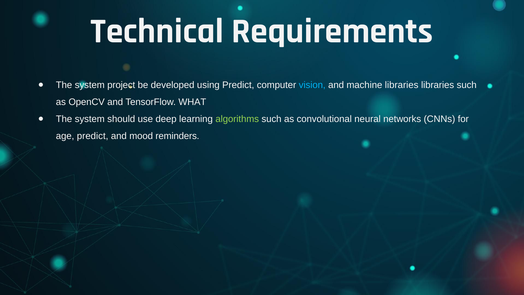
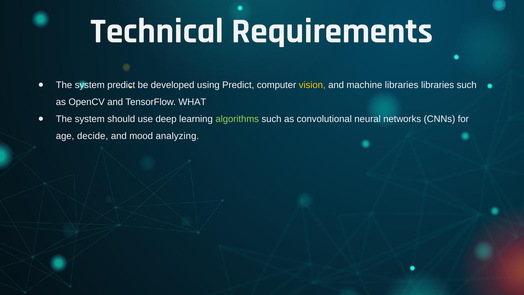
system project: project -> predict (121, 85)
vision colour: light blue -> yellow (312, 85)
age predict: predict -> decide (93, 136)
reminders: reminders -> analyzing (177, 136)
